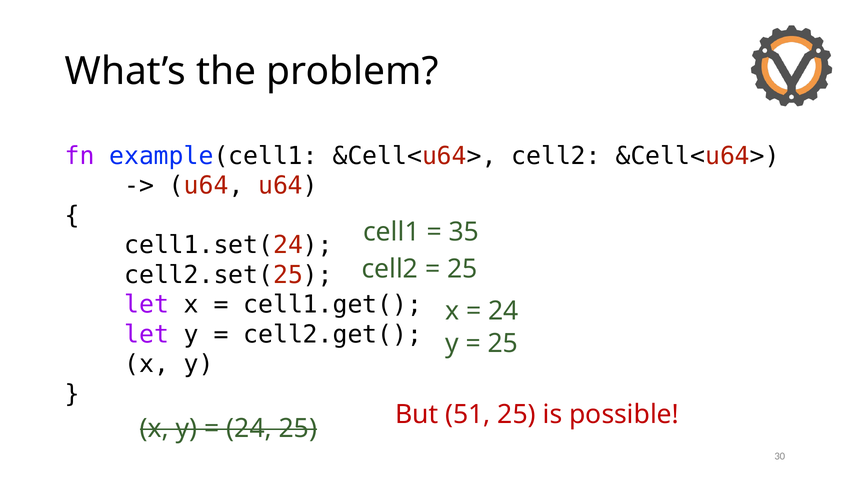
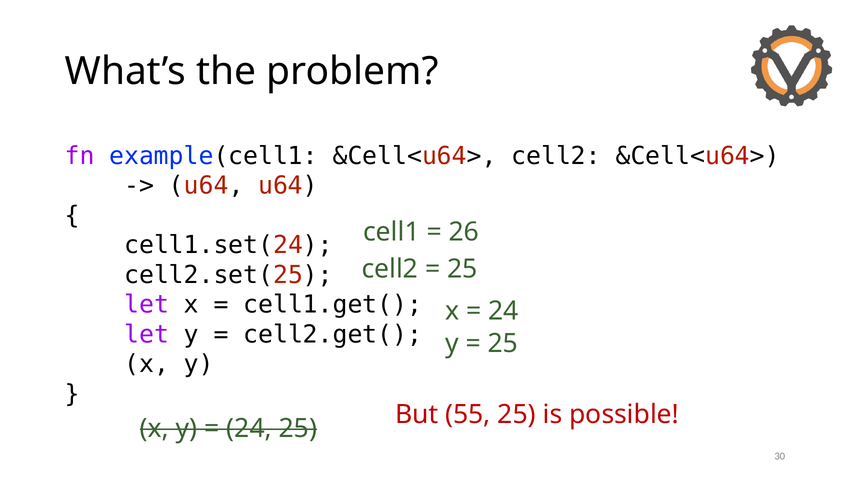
35: 35 -> 26 (464, 232)
51: 51 -> 55 (468, 415)
